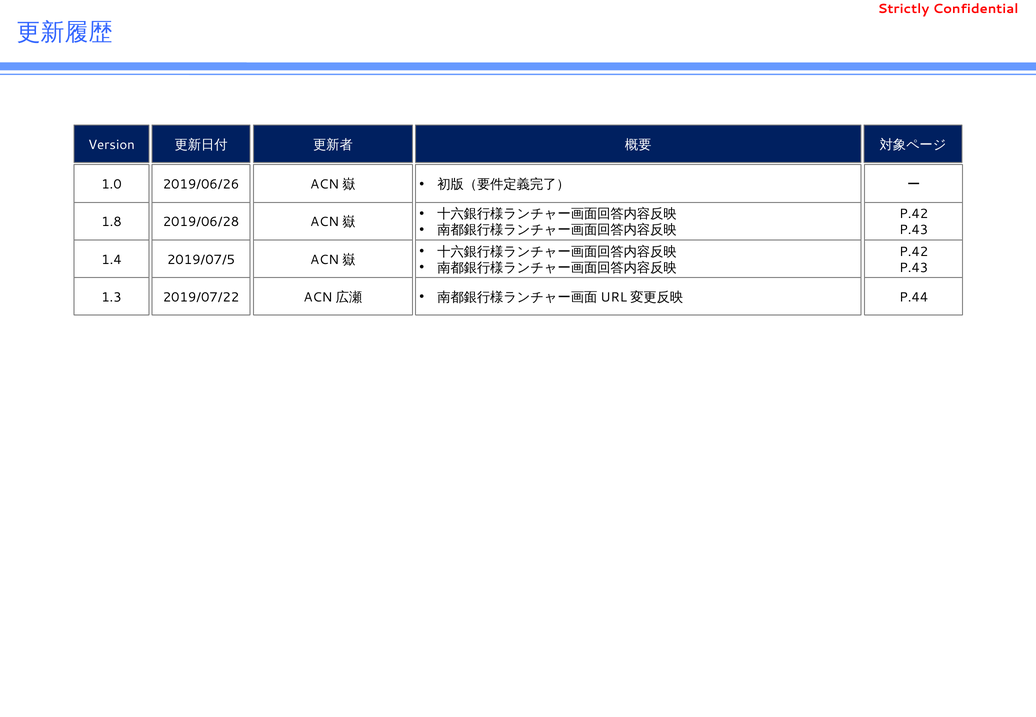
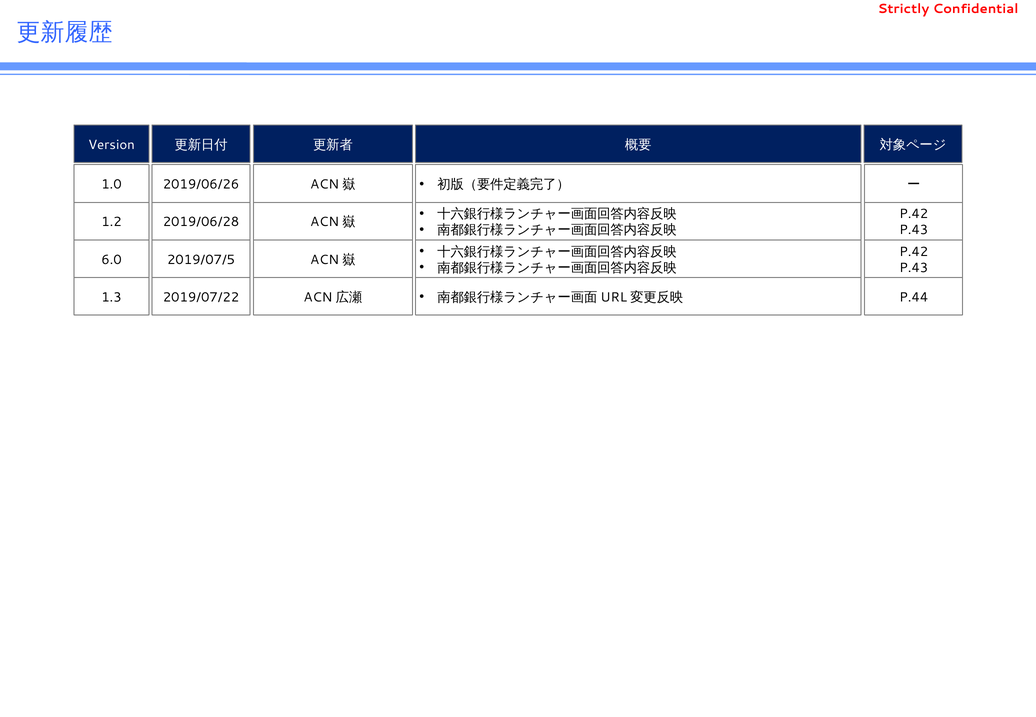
1.8: 1.8 -> 1.2 (112, 222)
1.4: 1.4 -> 6.0 (112, 260)
